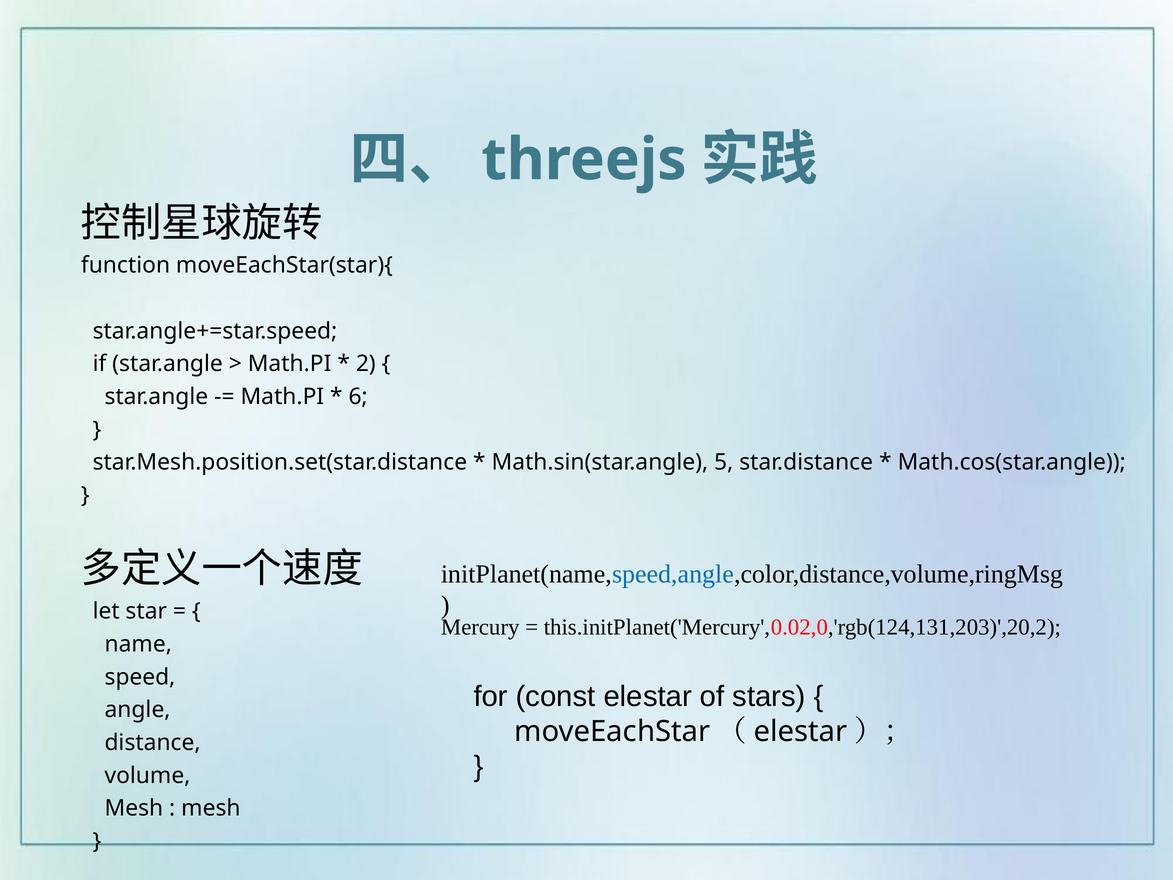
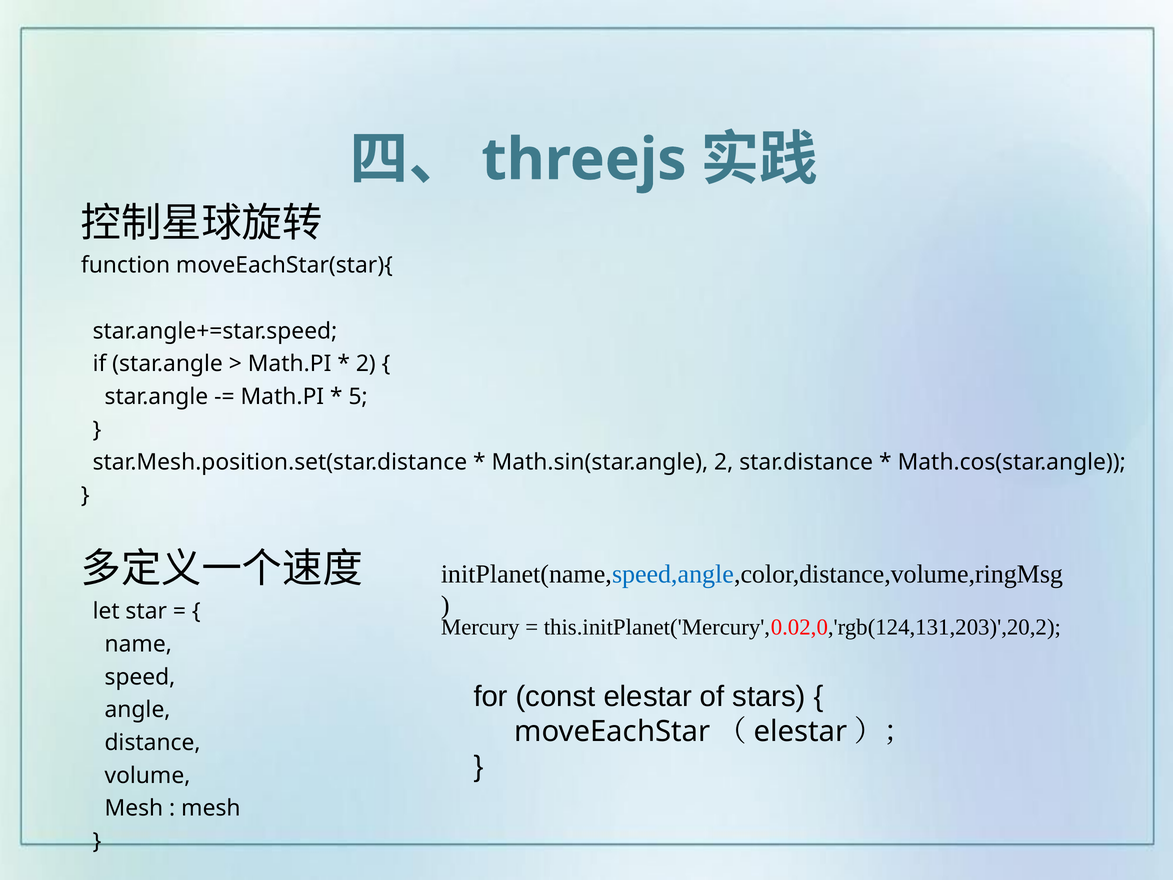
6: 6 -> 5 (358, 397)
Math.sin(star.angle 5: 5 -> 2 (724, 462)
